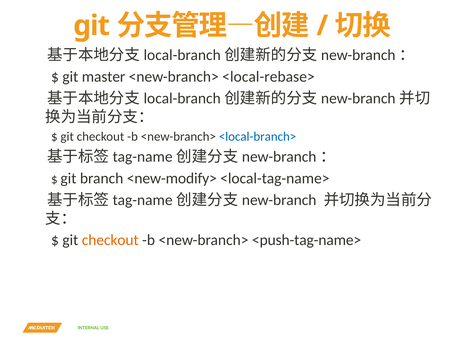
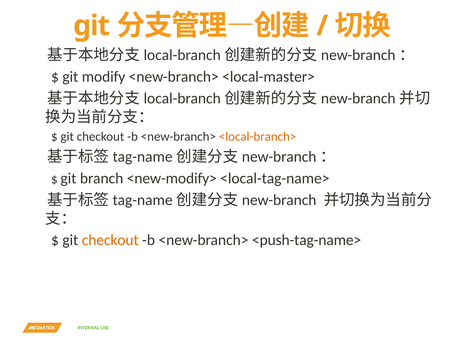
master: master -> modify (104, 77)
<local-rebase>: <local-rebase> -> <local-master> (269, 77)
<local-branch> colour: blue -> orange (258, 136)
